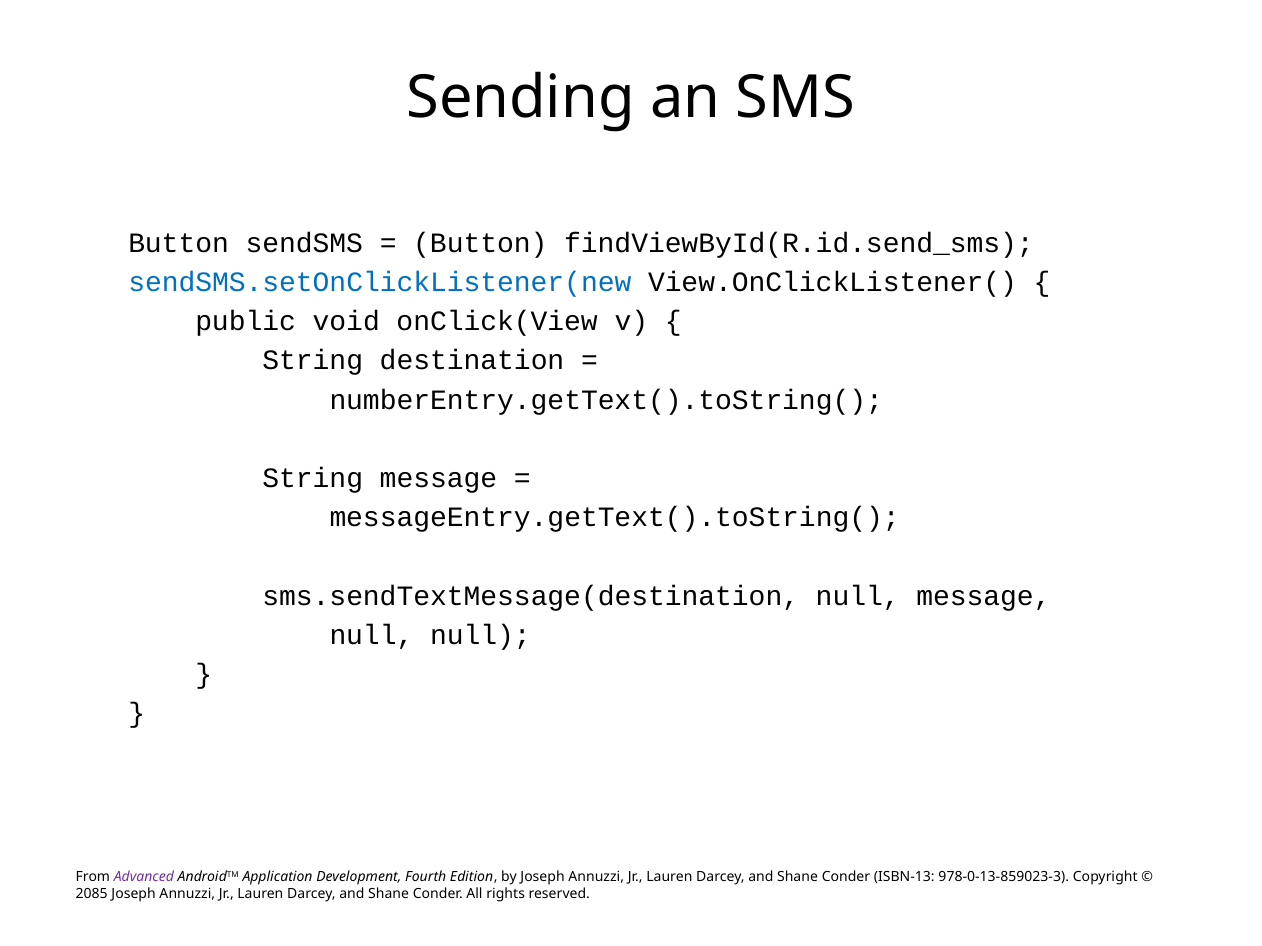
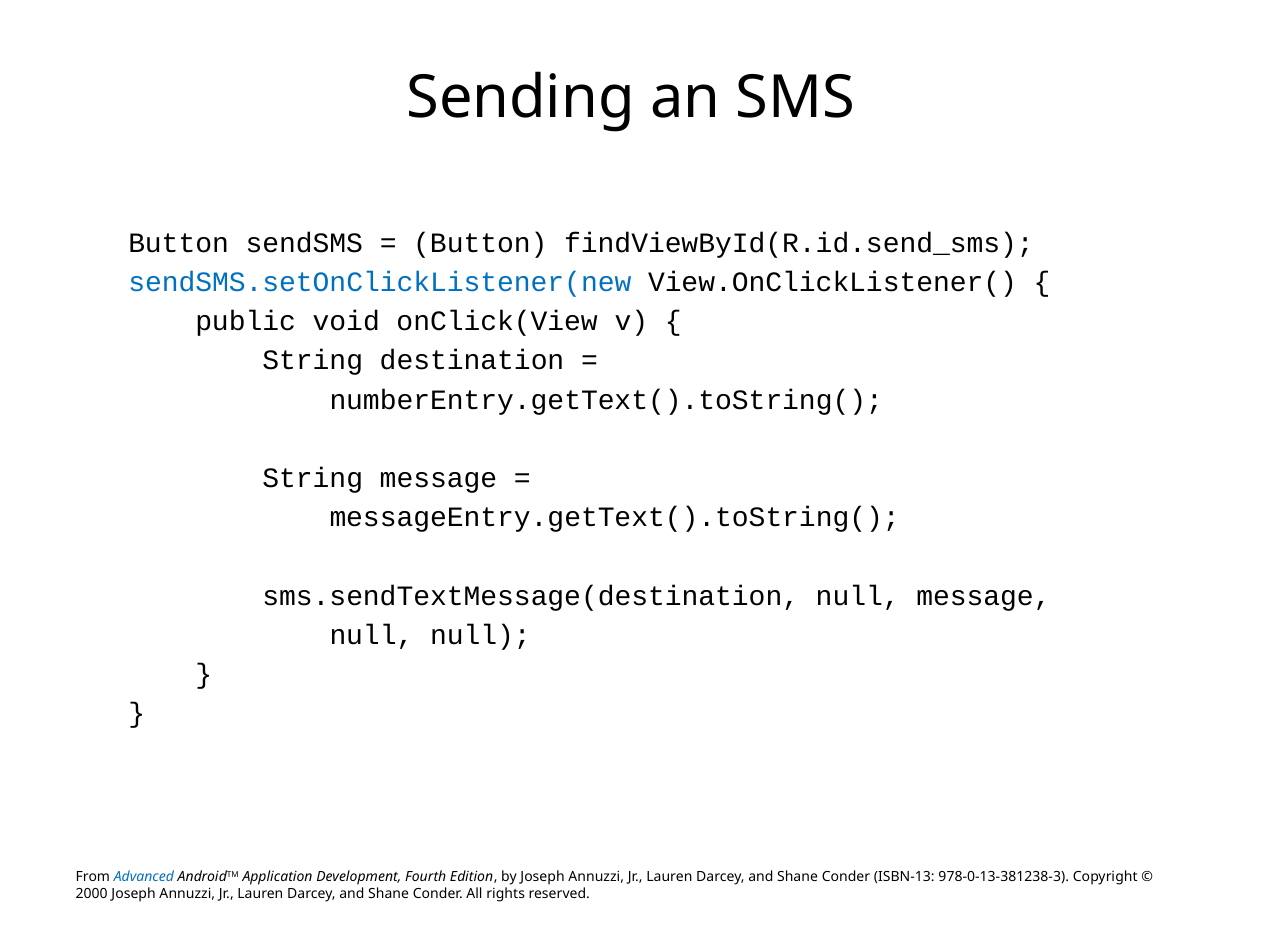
Advanced colour: purple -> blue (144, 878)
978-0-13-859023-3: 978-0-13-859023-3 -> 978-0-13-381238-3 (1004, 878)
2085: 2085 -> 2000 (92, 894)
